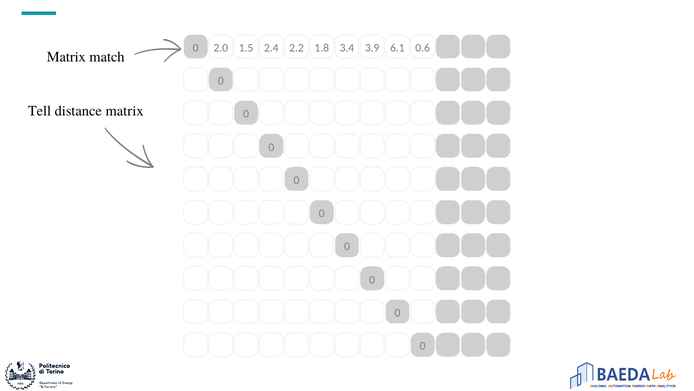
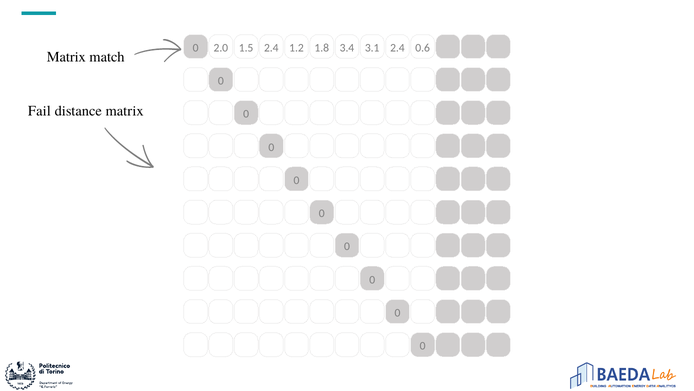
2.2: 2.2 -> 1.2 (297, 48)
3.9: 3.9 -> 3.1 (372, 48)
3.4 6.1: 6.1 -> 2.4 (397, 48)
Tell: Tell -> Fail (39, 111)
